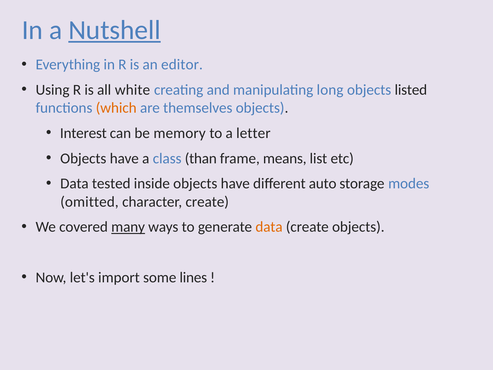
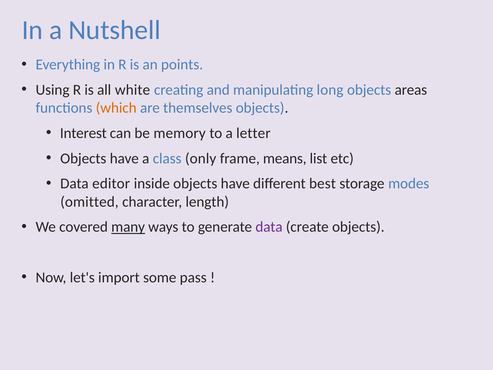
Nutshell underline: present -> none (115, 30)
editor: editor -> points (182, 65)
listed: listed -> areas (411, 90)
than: than -> only (201, 158)
tested: tested -> editor (111, 184)
auto: auto -> best (322, 184)
character create: create -> length (207, 202)
data colour: orange -> purple (269, 227)
lines: lines -> pass (193, 277)
